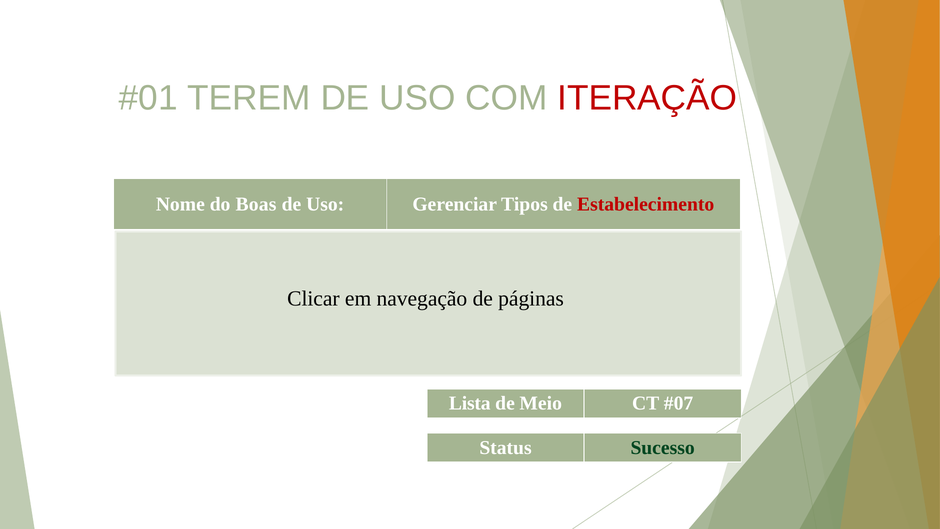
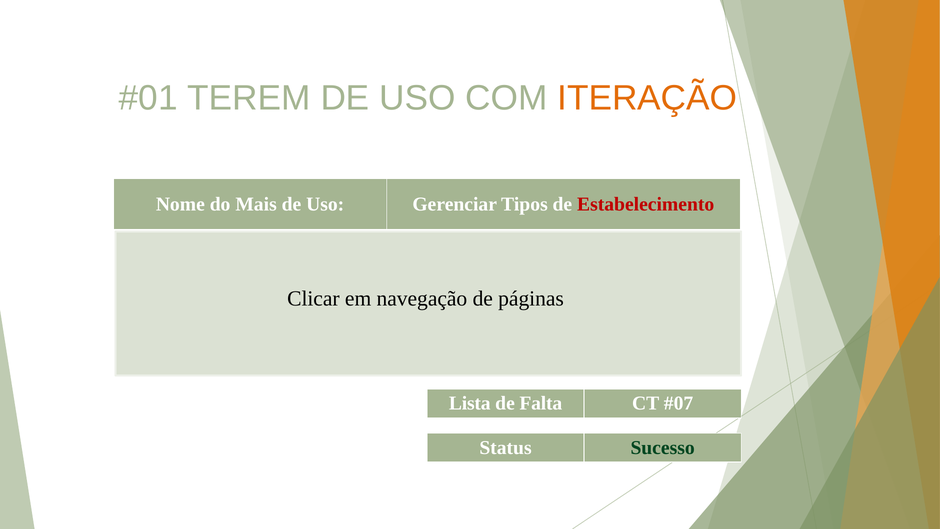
ITERAÇÃO colour: red -> orange (647, 98)
Boas: Boas -> Mais (256, 204)
Meio: Meio -> Falta (541, 403)
